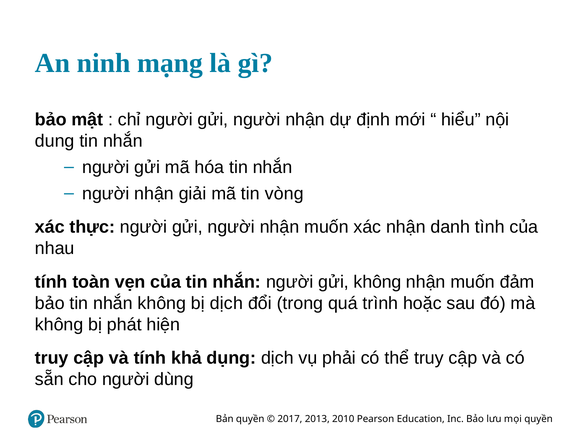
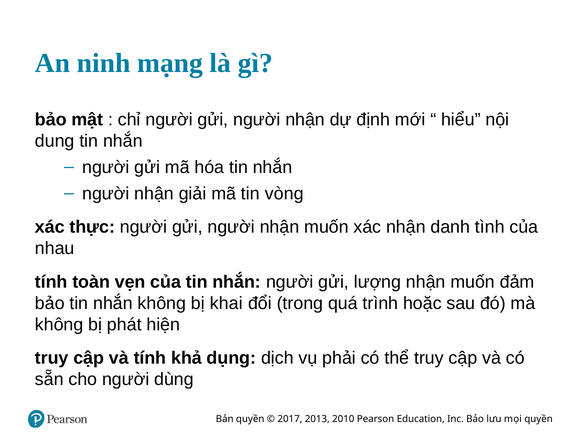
gửi không: không -> lượng (377, 282)
bị dịch: dịch -> khai (226, 303)
